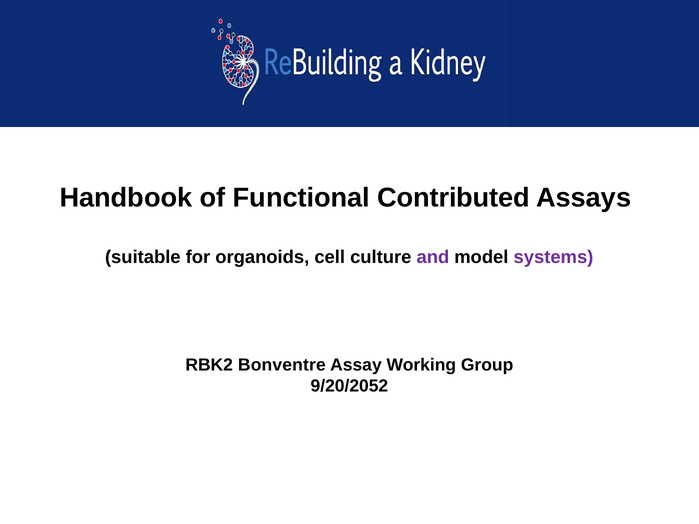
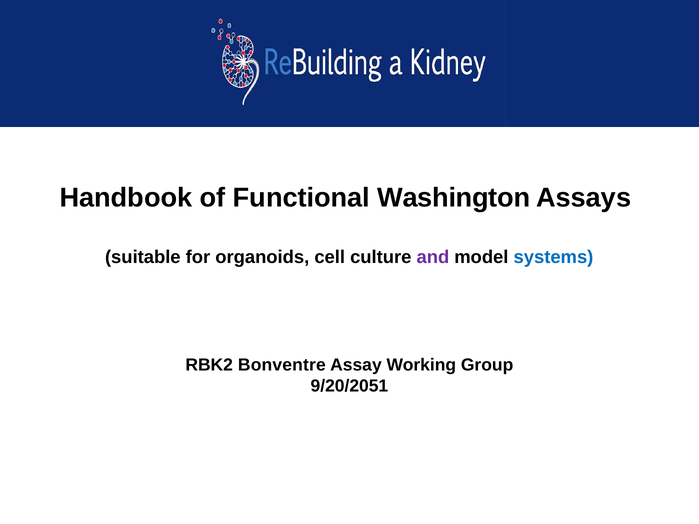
Contributed: Contributed -> Washington (454, 198)
systems colour: purple -> blue (553, 257)
9/20/2052: 9/20/2052 -> 9/20/2051 (349, 386)
